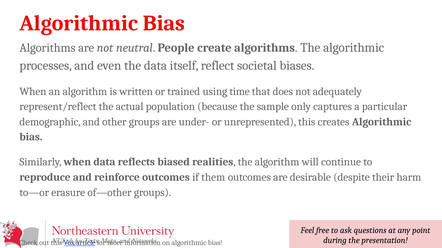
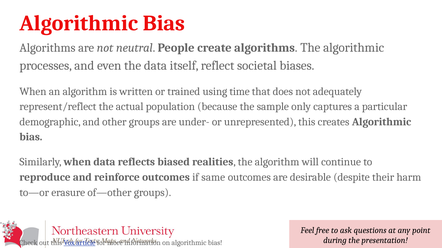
them: them -> same (213, 178)
